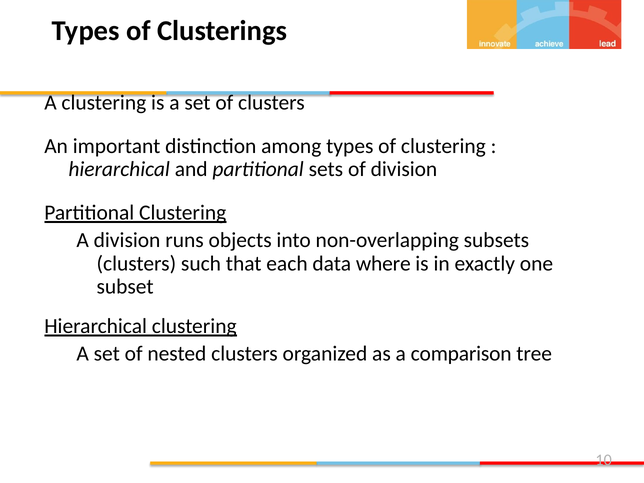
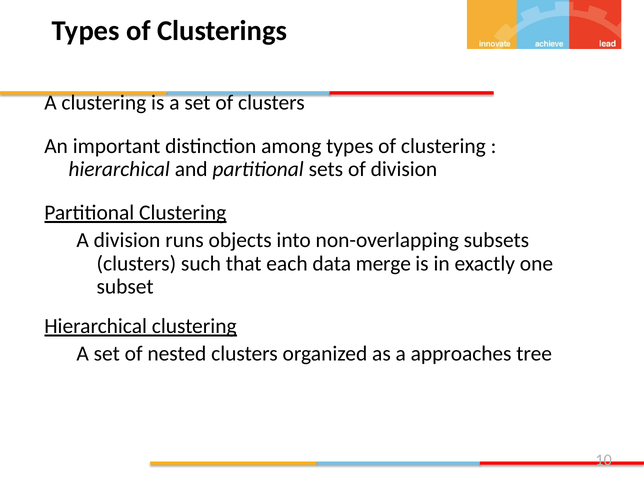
where: where -> merge (383, 263)
comparison: comparison -> approaches (461, 354)
